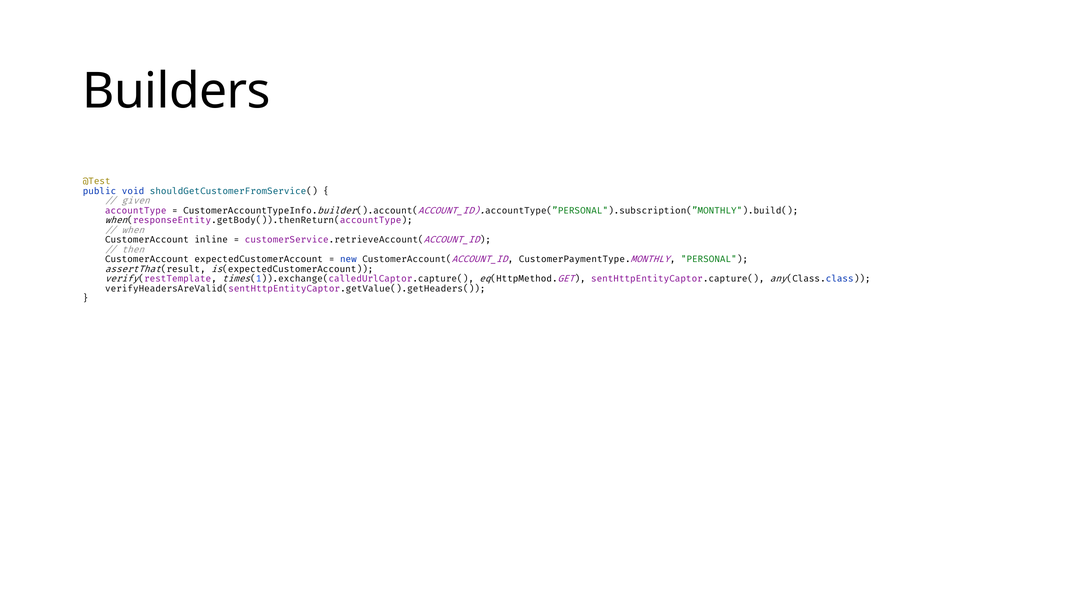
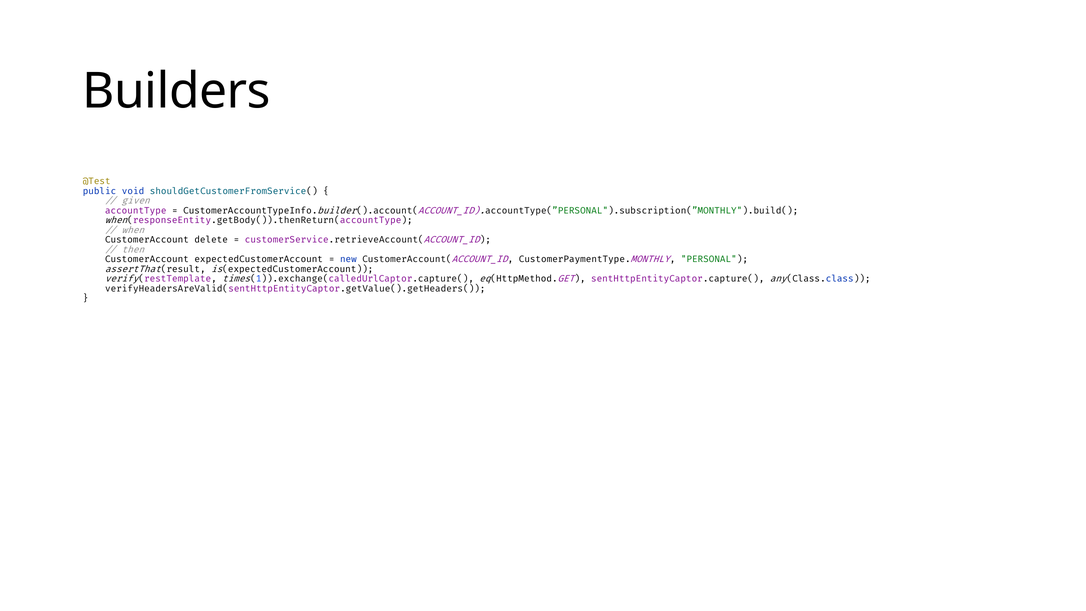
inline: inline -> delete (211, 240)
